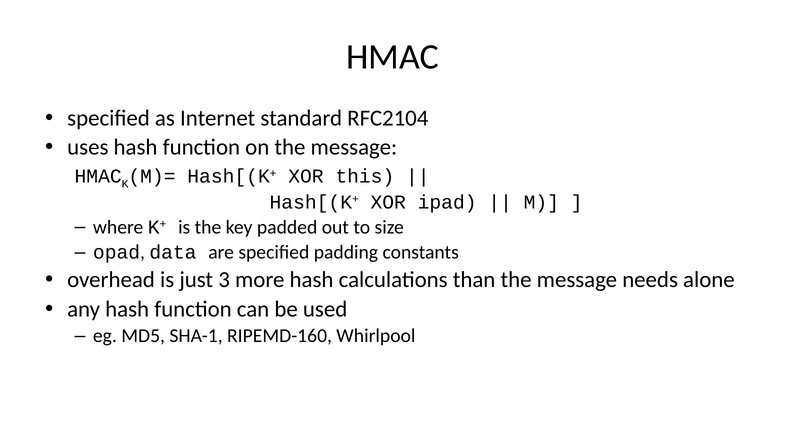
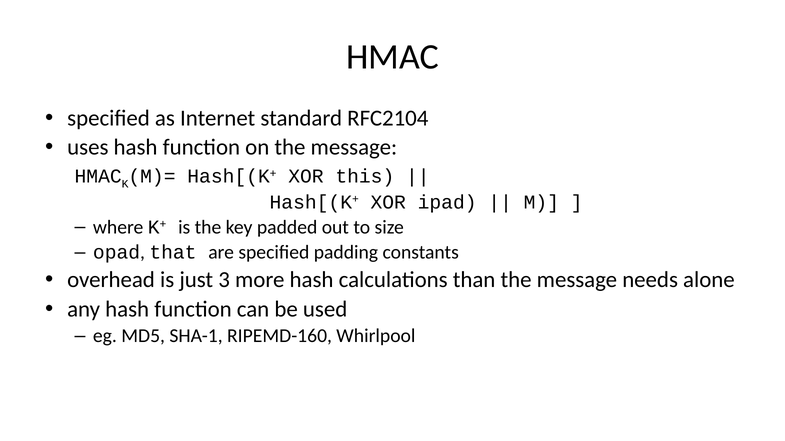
data: data -> that (173, 253)
